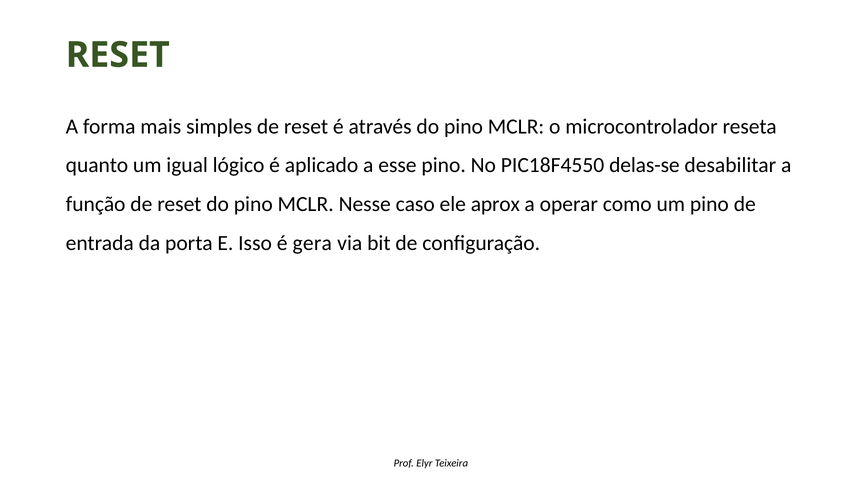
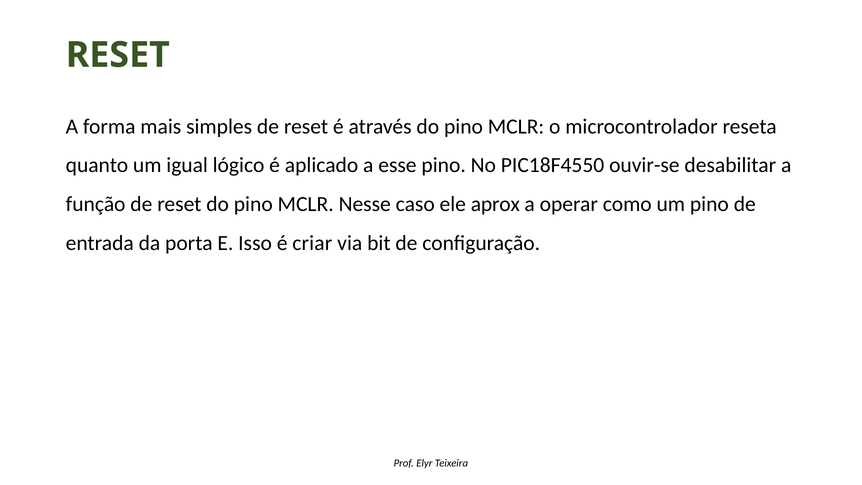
delas-se: delas-se -> ouvir-se (644, 165)
gera: gera -> criar (312, 243)
